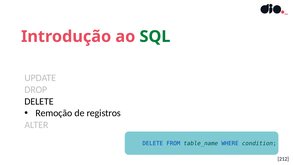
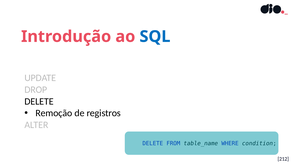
SQL colour: green -> blue (155, 37)
